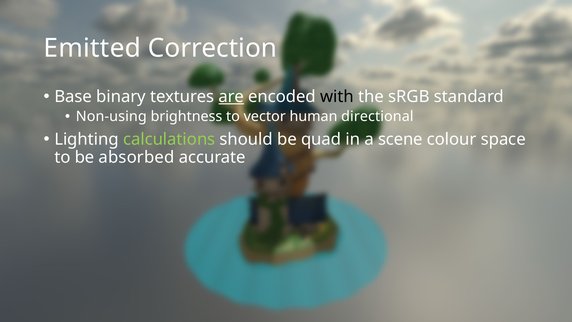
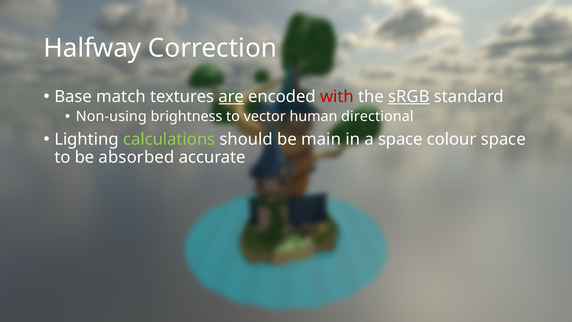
Emitted: Emitted -> Halfway (92, 48)
binary: binary -> match (121, 97)
with colour: black -> red (337, 97)
sRGB underline: none -> present (409, 97)
quad: quad -> main (321, 139)
a scene: scene -> space (400, 139)
